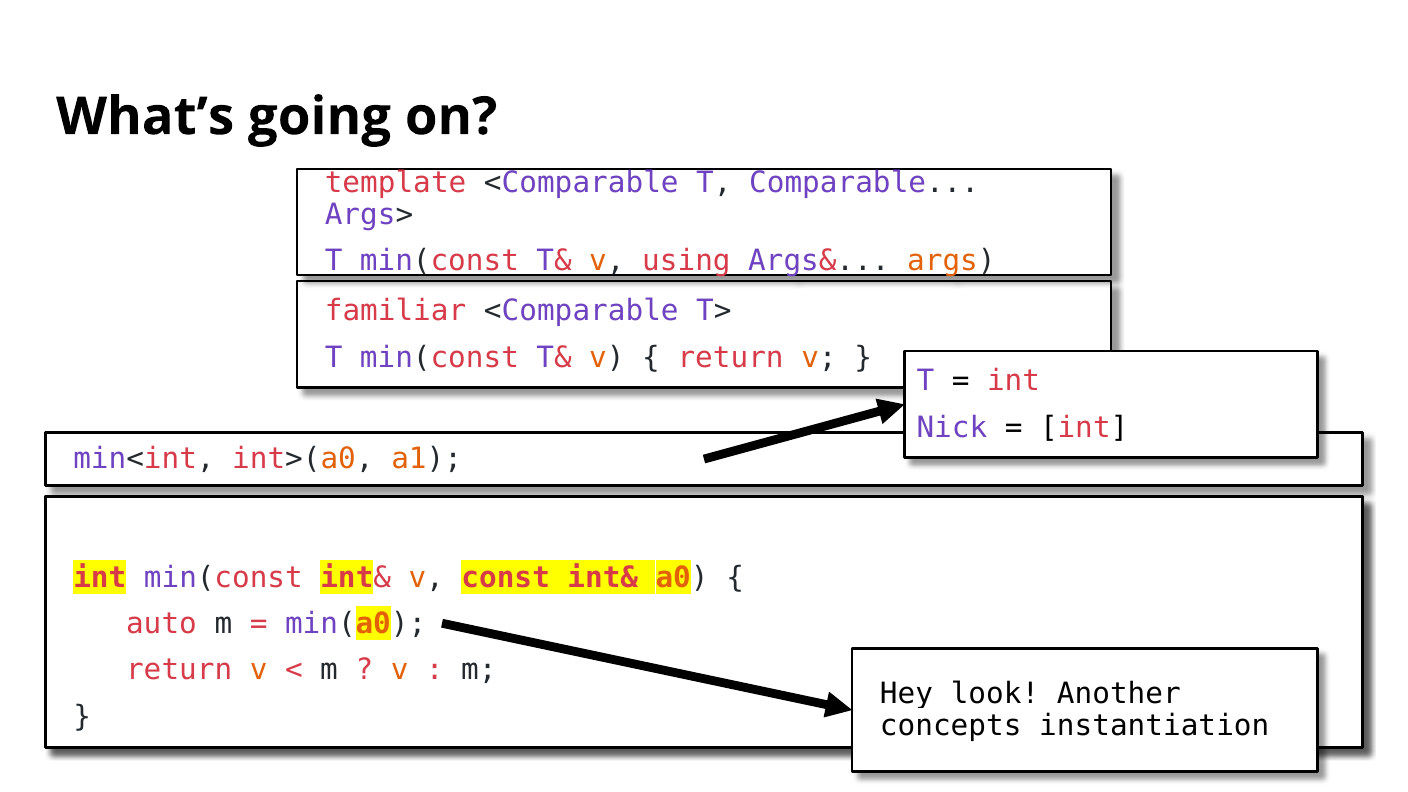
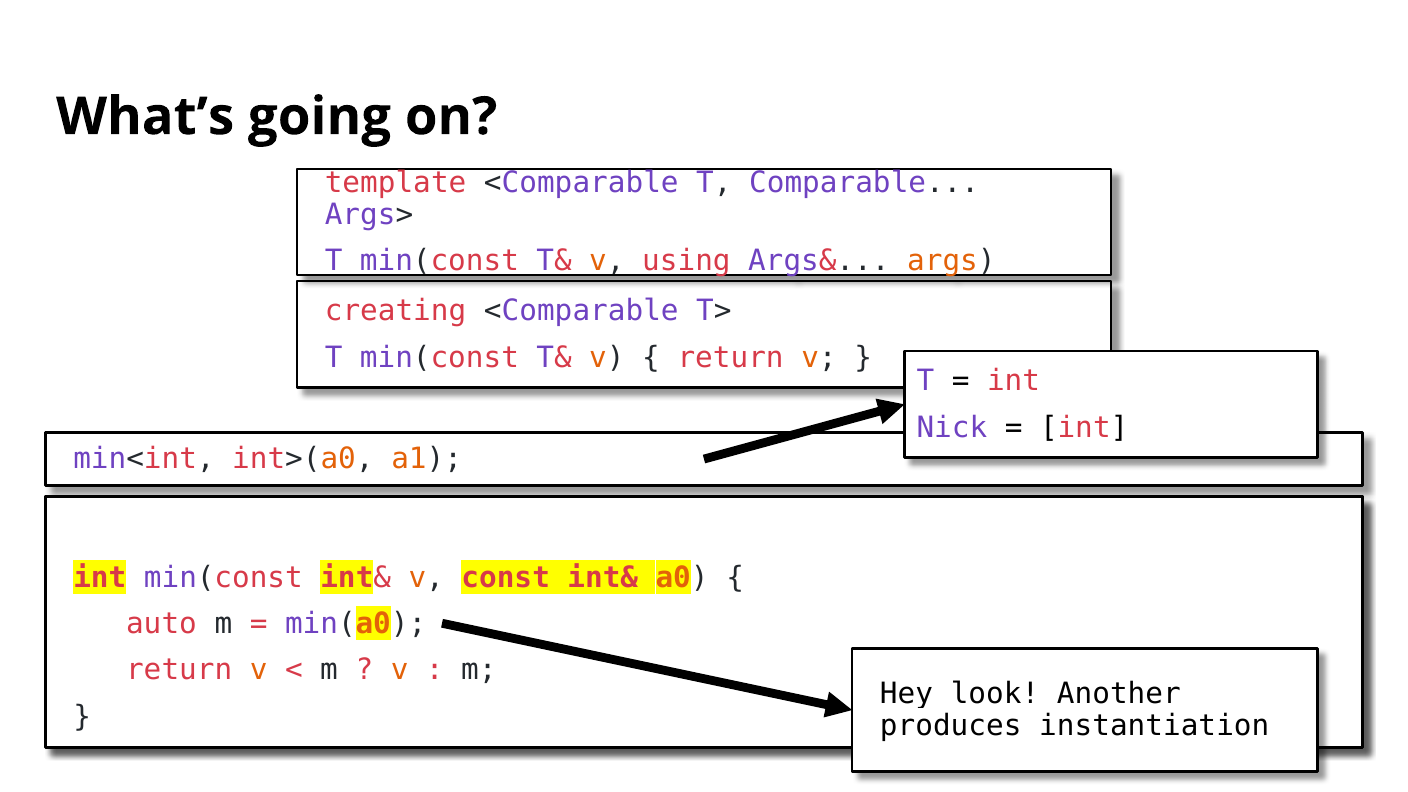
familiar: familiar -> creating (396, 311)
concepts: concepts -> produces (951, 726)
